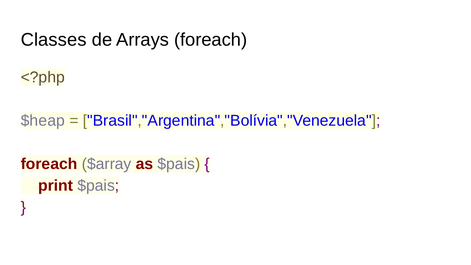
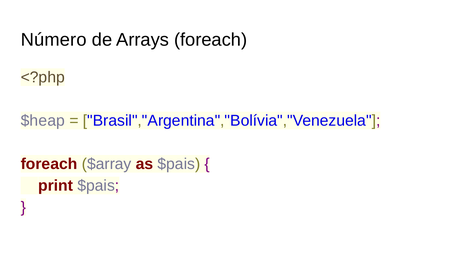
Classes: Classes -> Número (54, 40)
